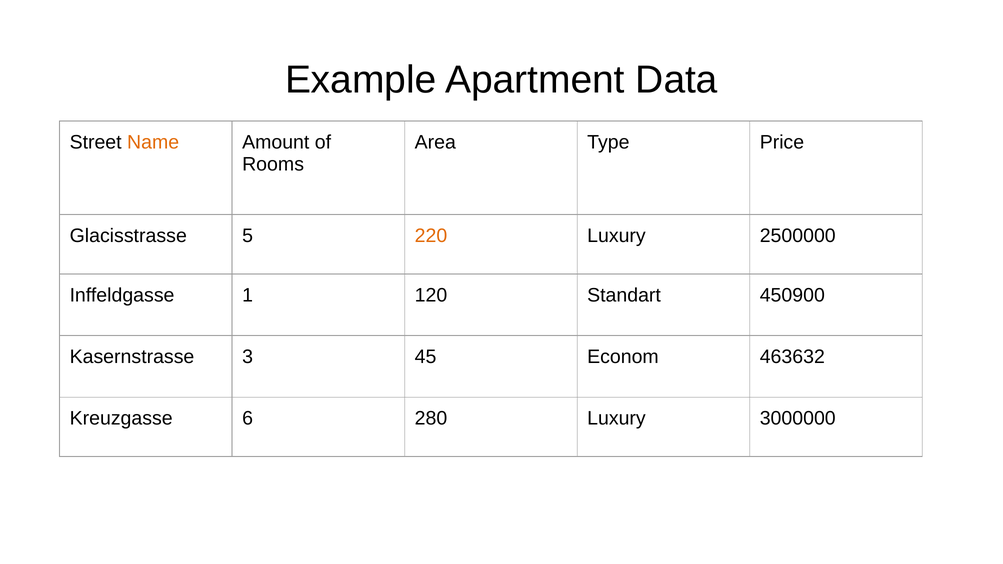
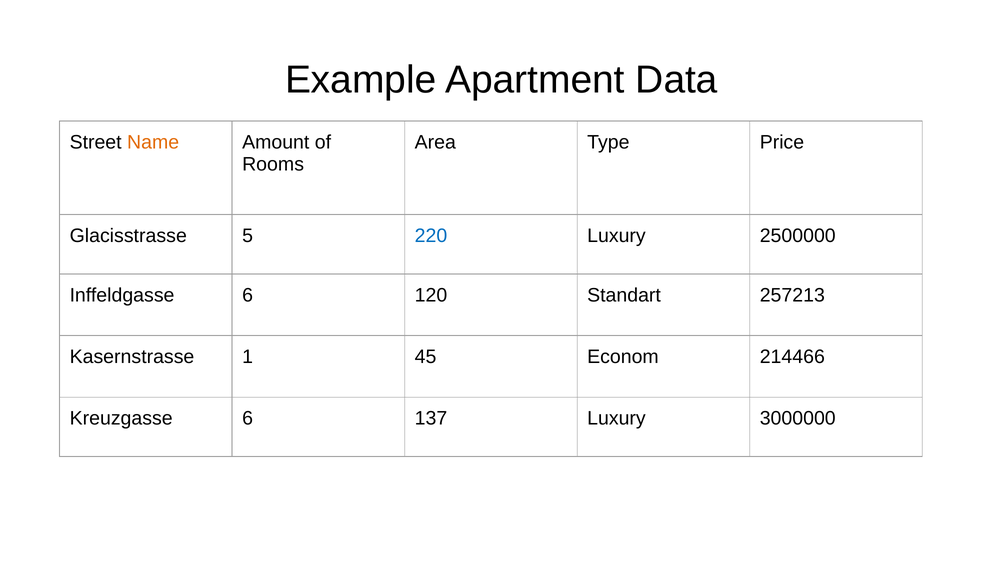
220 colour: orange -> blue (431, 236)
Inffeldgasse 1: 1 -> 6 (248, 295)
450900: 450900 -> 257213 (792, 295)
3: 3 -> 1 (248, 357)
463632: 463632 -> 214466 (792, 357)
280: 280 -> 137 (431, 419)
